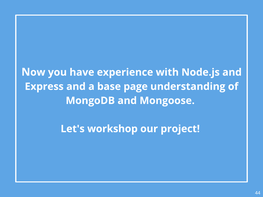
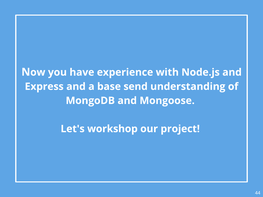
page: page -> send (136, 87)
